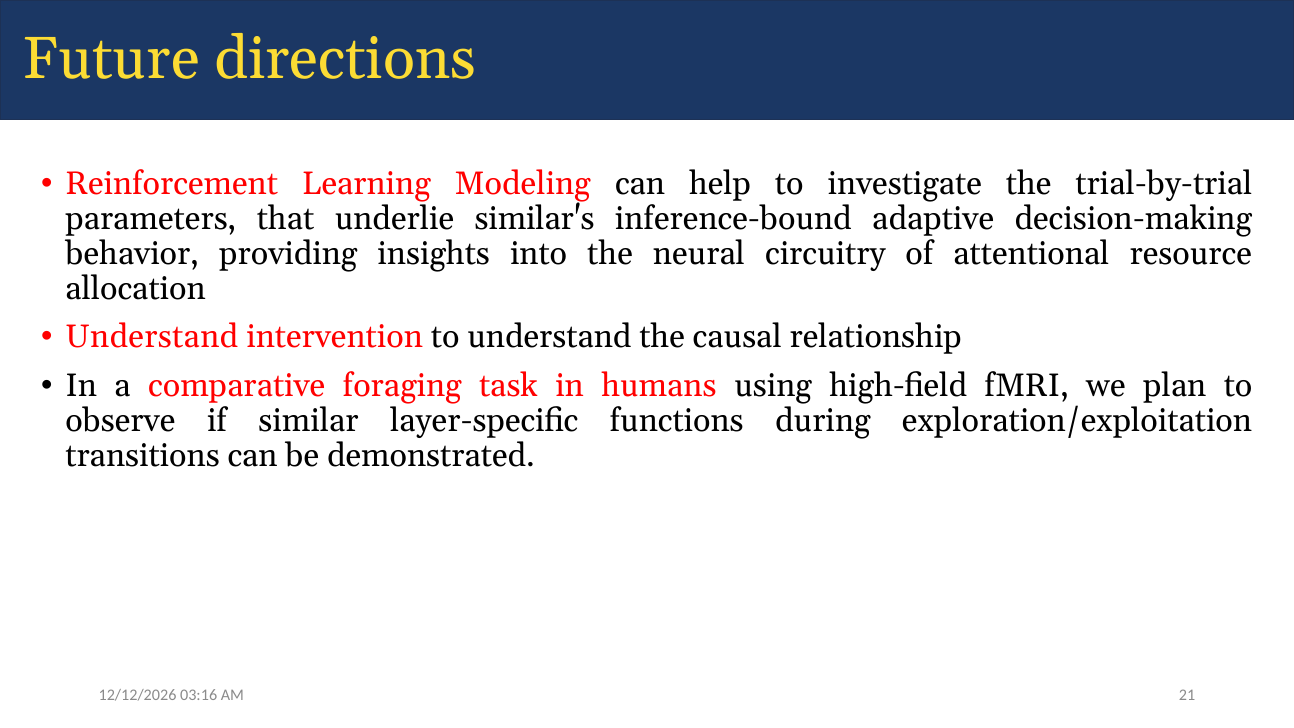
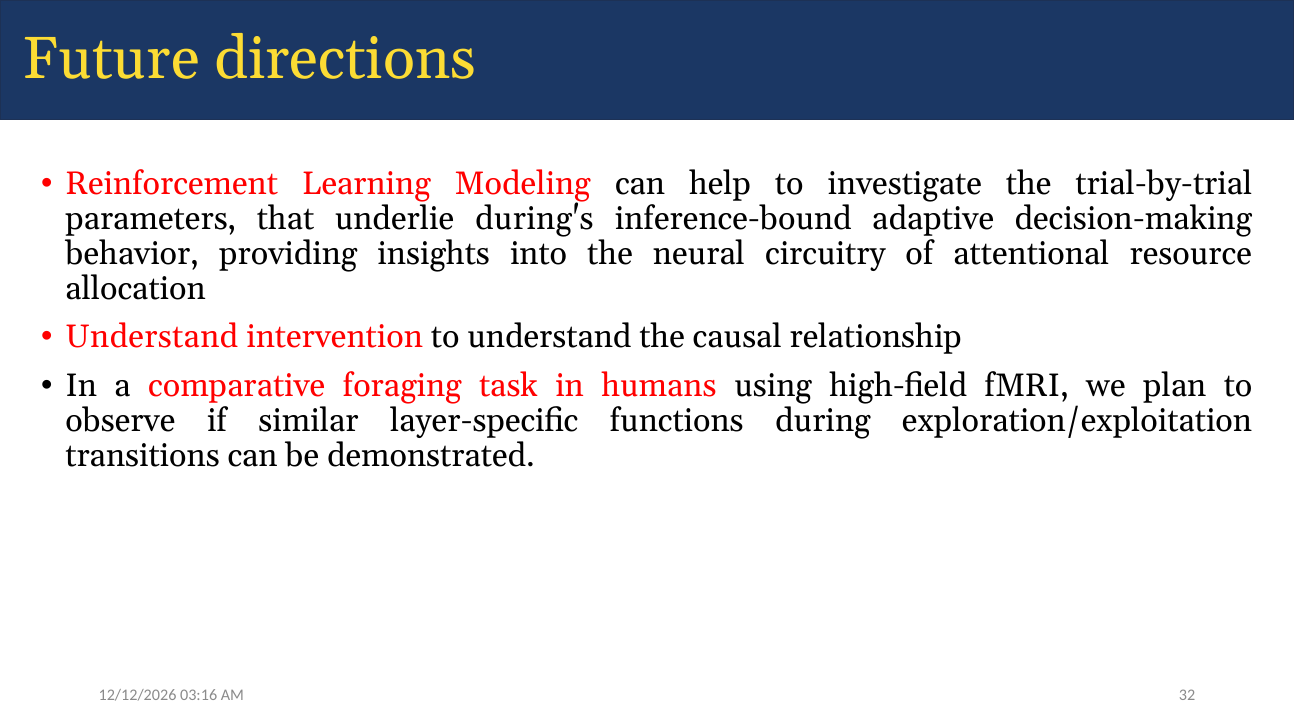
similar's: similar's -> during's (534, 219)
21: 21 -> 32 (1187, 695)
